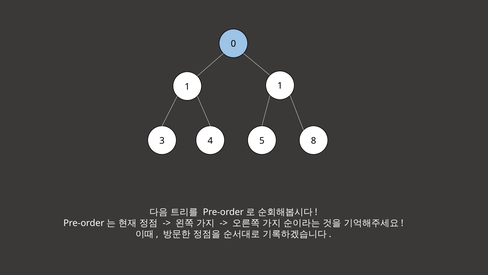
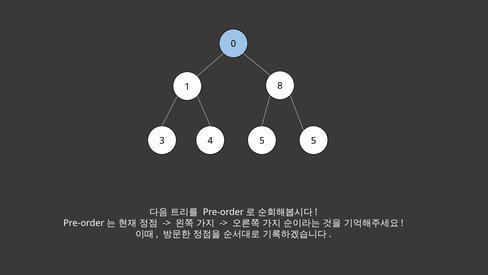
1 1: 1 -> 8 (280, 86)
4 8: 8 -> 5 (314, 141)
